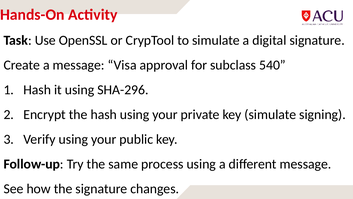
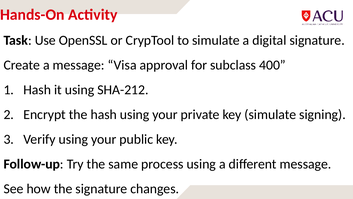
540: 540 -> 400 (272, 65)
SHA-296: SHA-296 -> SHA-212 (123, 90)
